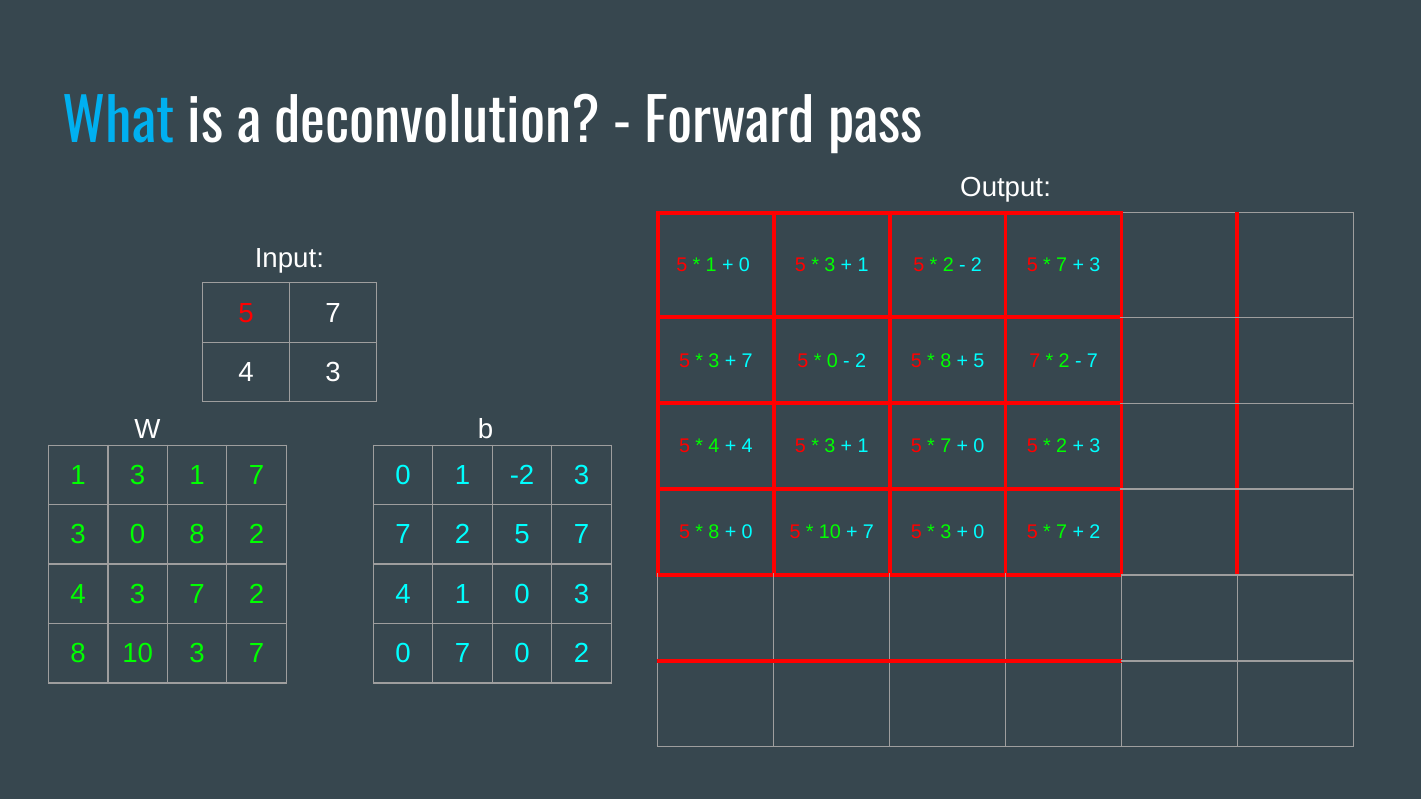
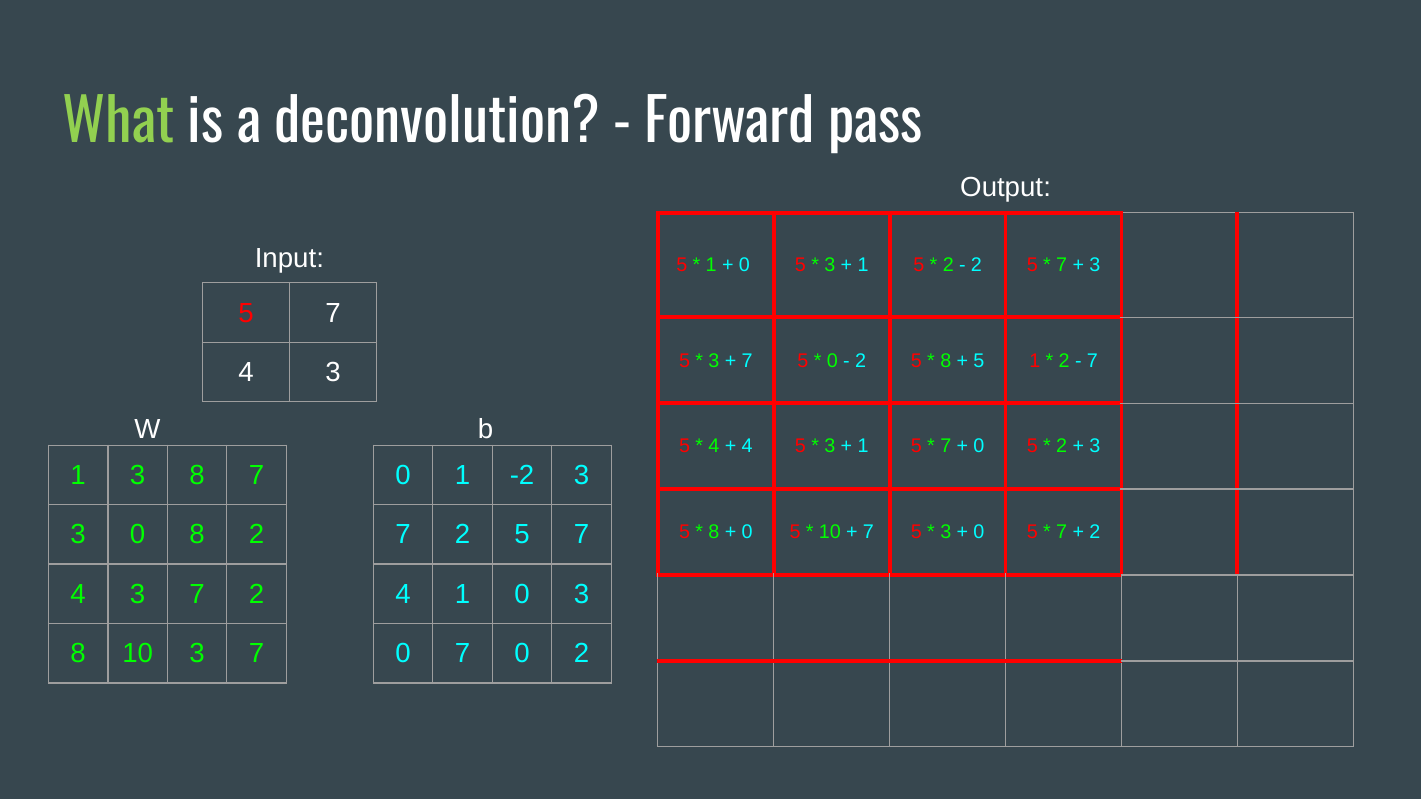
What colour: light blue -> light green (119, 123)
7: 7 -> 1 (1035, 361)
1 3 1: 1 -> 8 (197, 476)
